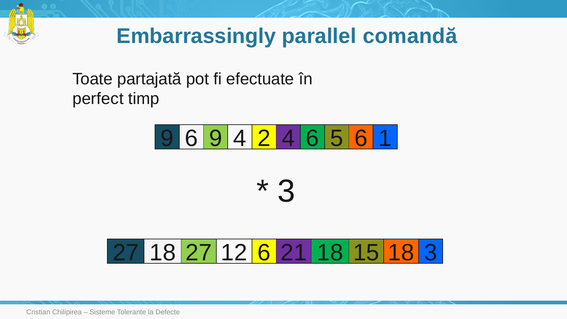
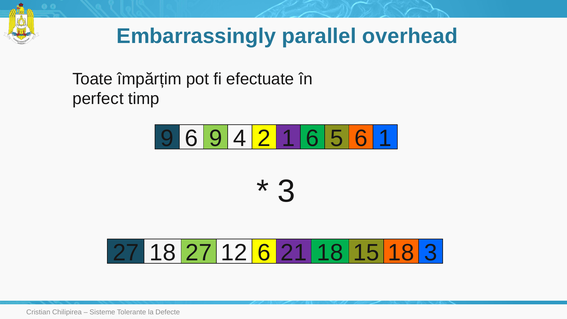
comandă: comandă -> overhead (410, 36)
partajată: partajată -> împărțim (149, 79)
2 4: 4 -> 1 (288, 138)
